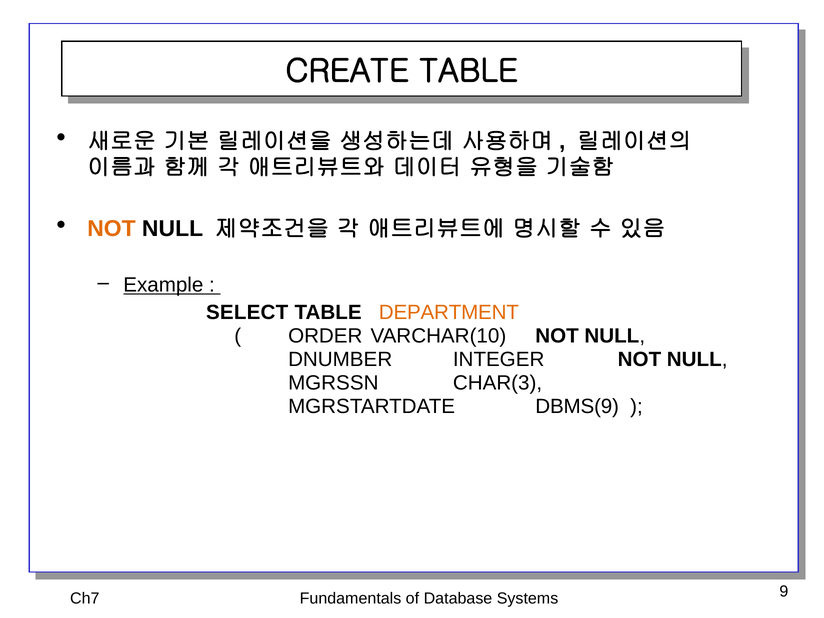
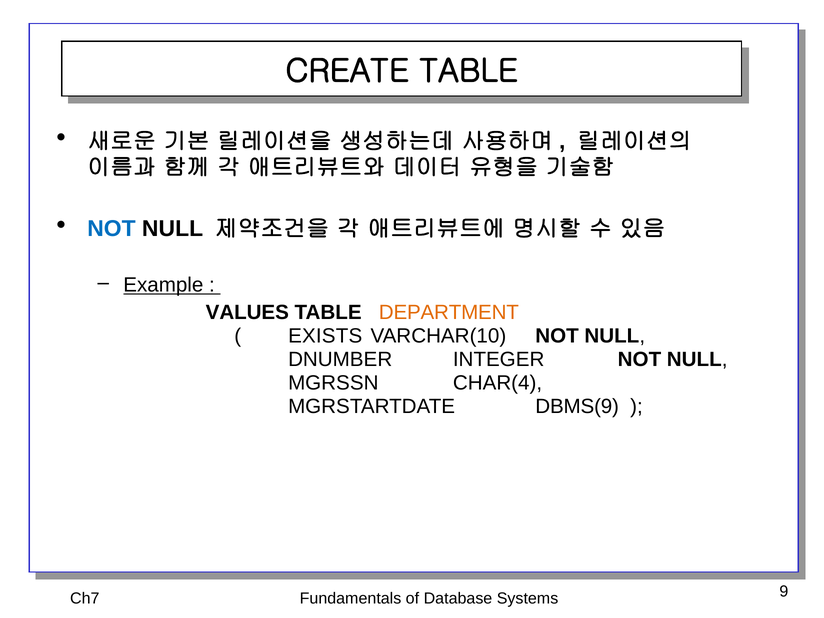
NOT colour: orange -> blue (111, 229)
SELECT: SELECT -> VALUES (247, 313)
ORDER: ORDER -> EXISTS (325, 336)
CHAR(3: CHAR(3 -> CHAR(4 (498, 383)
